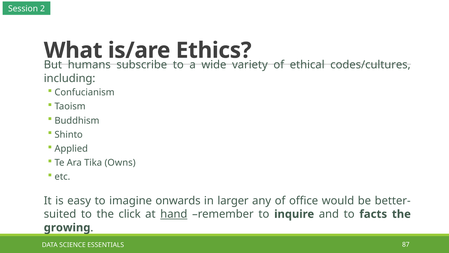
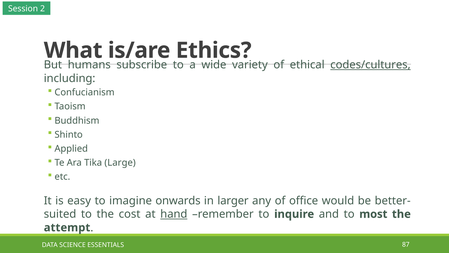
codes/cultures underline: none -> present (370, 65)
Owns: Owns -> Large (120, 163)
click: click -> cost (130, 214)
facts: facts -> most (373, 214)
growing: growing -> attempt (67, 227)
